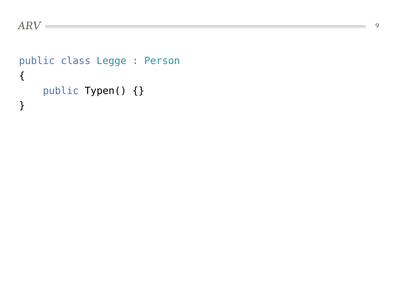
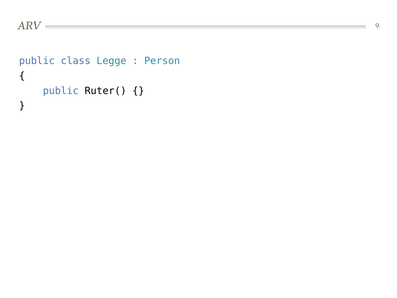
Typen(: Typen( -> Ruter( (106, 91)
